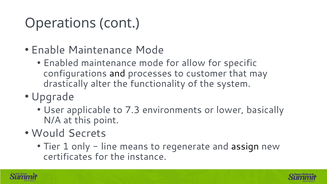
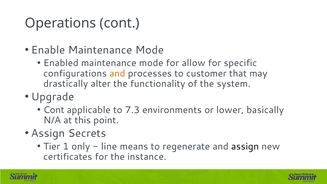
and colour: black -> orange (117, 73)
User: User -> Cont (54, 110)
Would: Would -> Assign (48, 133)
